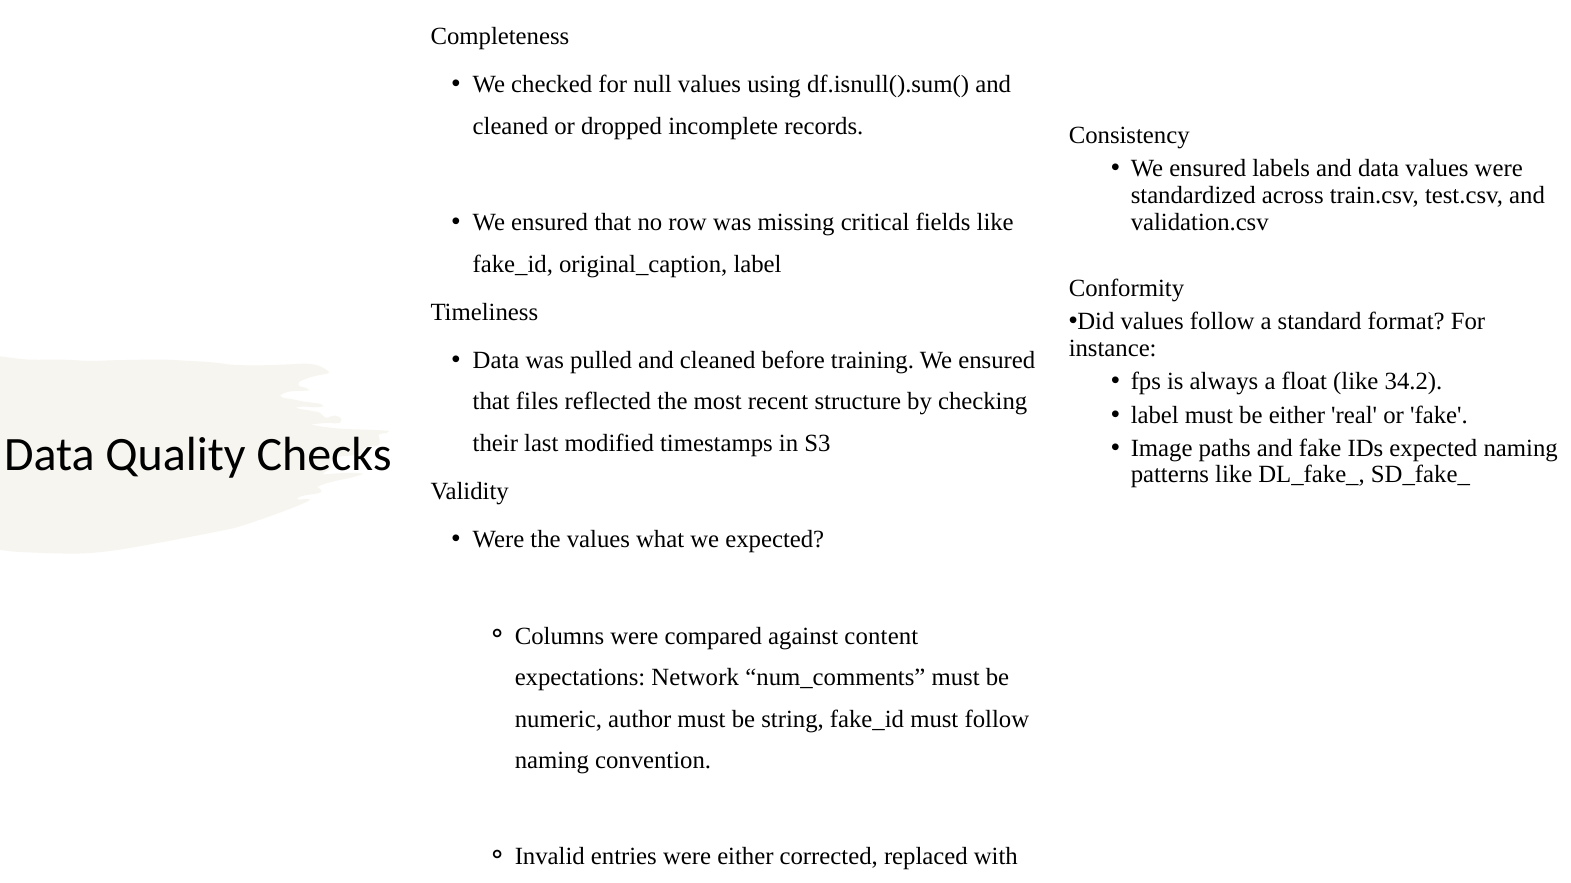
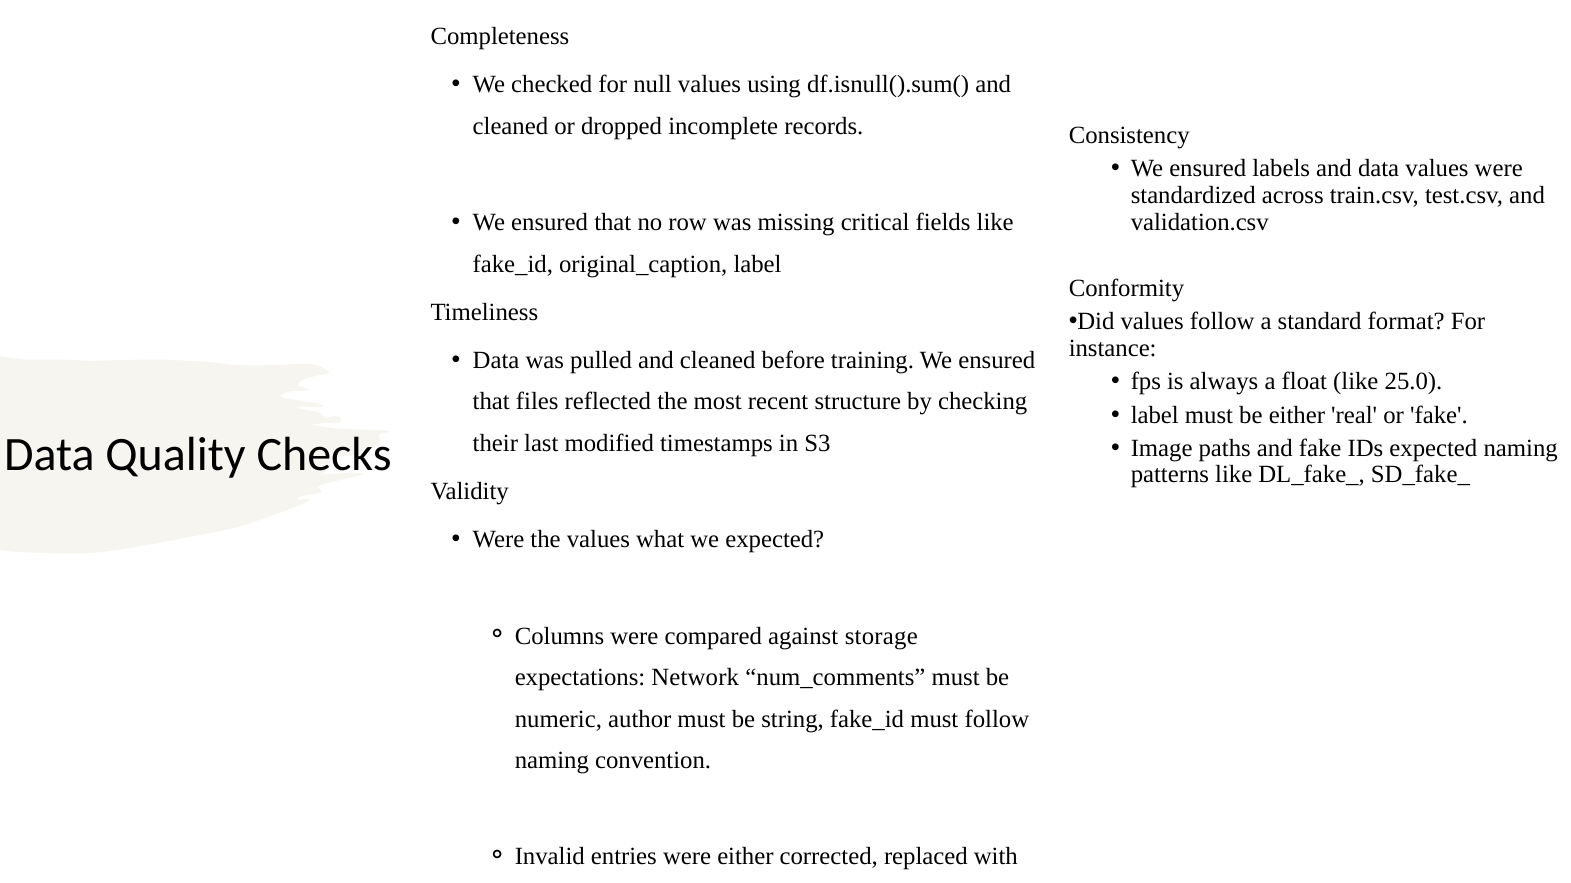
34.2: 34.2 -> 25.0 (1414, 382)
content: content -> storage (881, 636)
